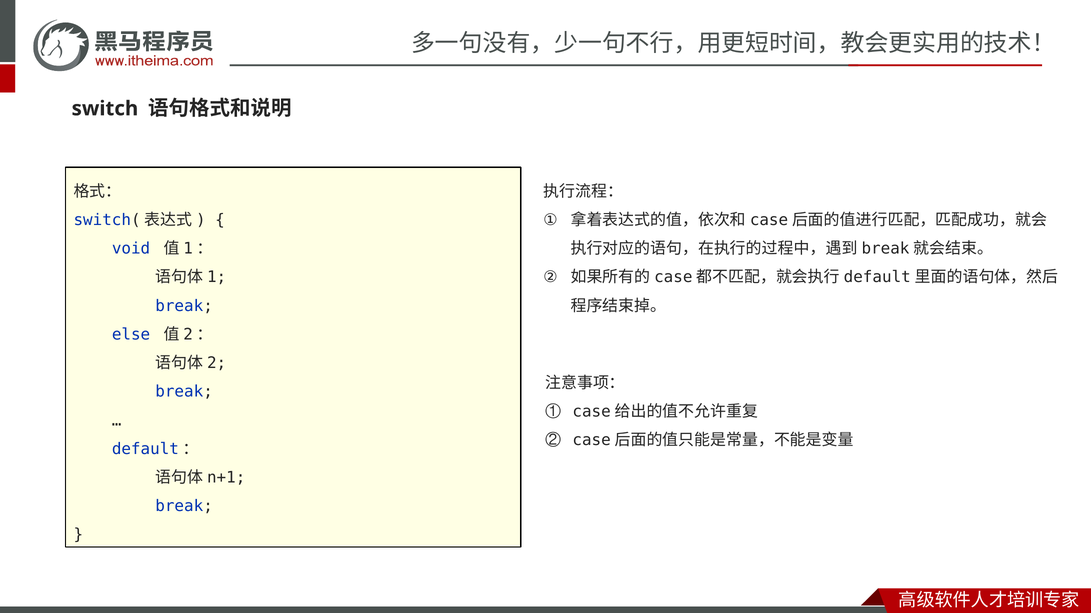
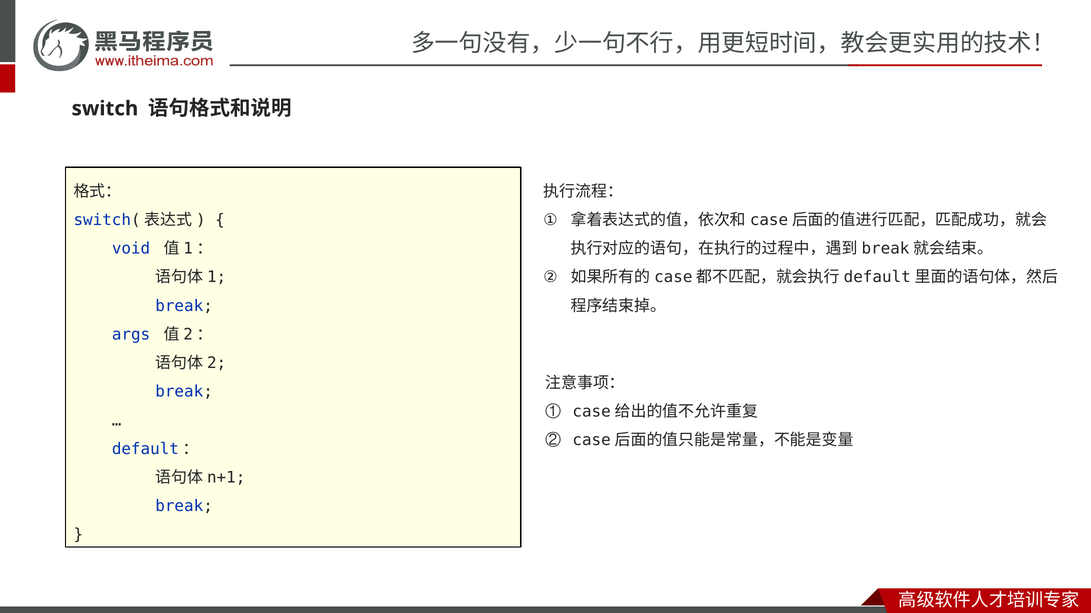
else: else -> args (131, 335)
